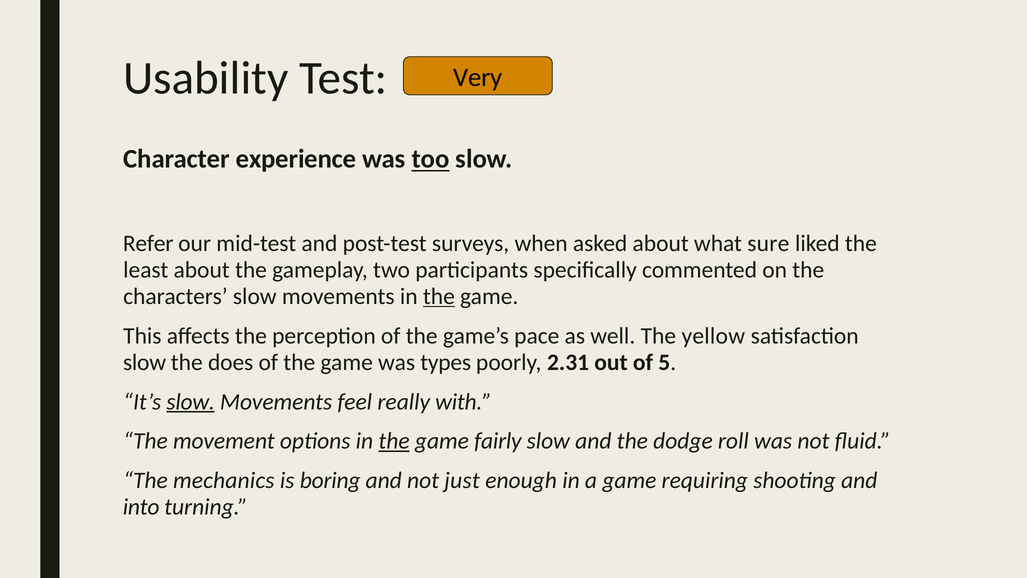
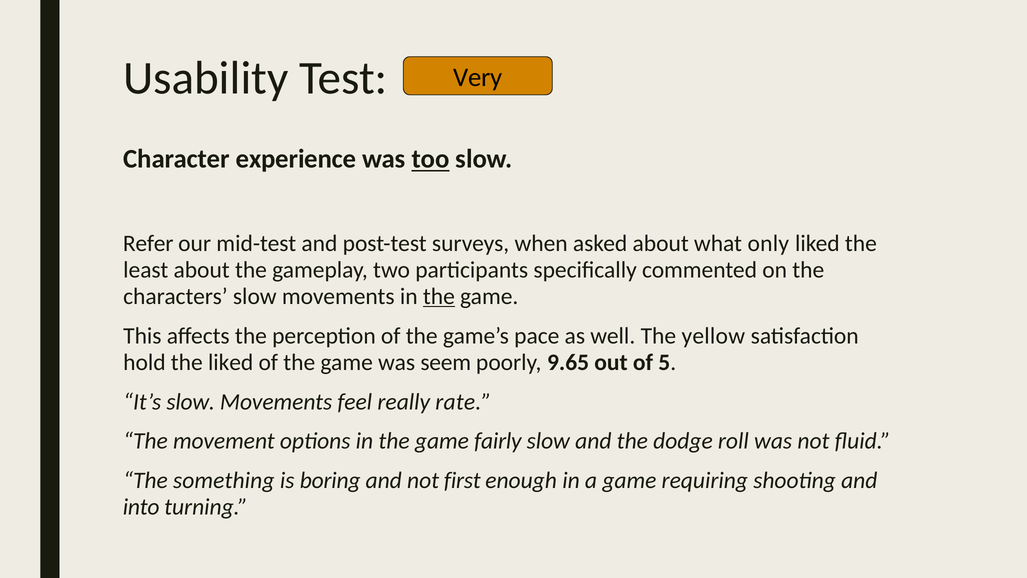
sure: sure -> only (768, 243)
slow: slow -> hold (144, 362)
the does: does -> liked (231, 362)
types: types -> seem (446, 362)
2.31: 2.31 -> 9.65 (568, 362)
slow underline: present -> none (191, 402)
with: with -> rate (463, 402)
the underline: present -> none (394, 441)
mechanics: mechanics -> something (224, 480)
just: just -> first (462, 480)
